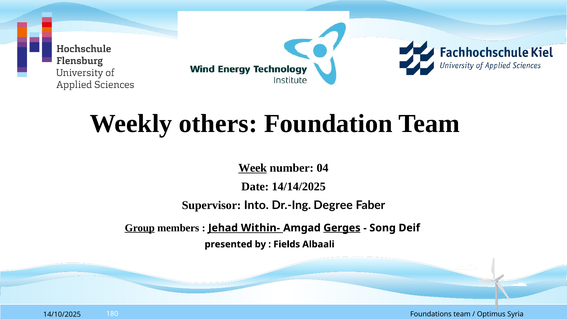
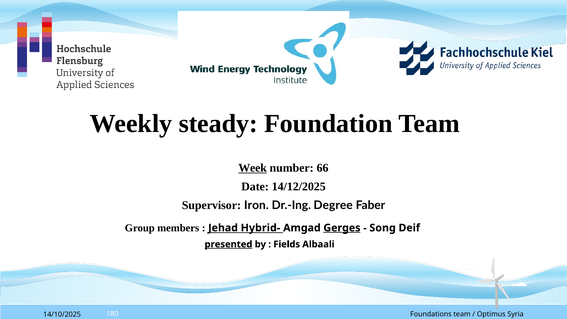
others: others -> steady (218, 124)
04: 04 -> 66 (323, 168)
14/14/2025: 14/14/2025 -> 14/12/2025 (299, 187)
Into: Into -> Iron (256, 205)
Group underline: present -> none (140, 228)
Within-: Within- -> Hybrid- (260, 228)
presented underline: none -> present (228, 244)
